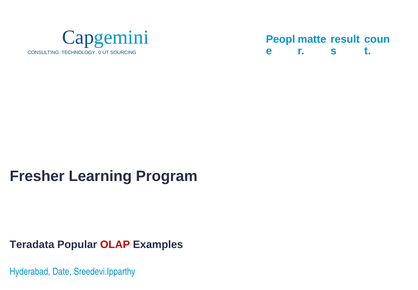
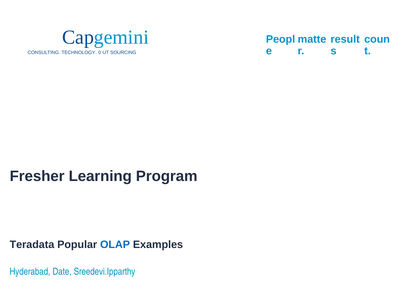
OLAP colour: red -> blue (115, 244)
